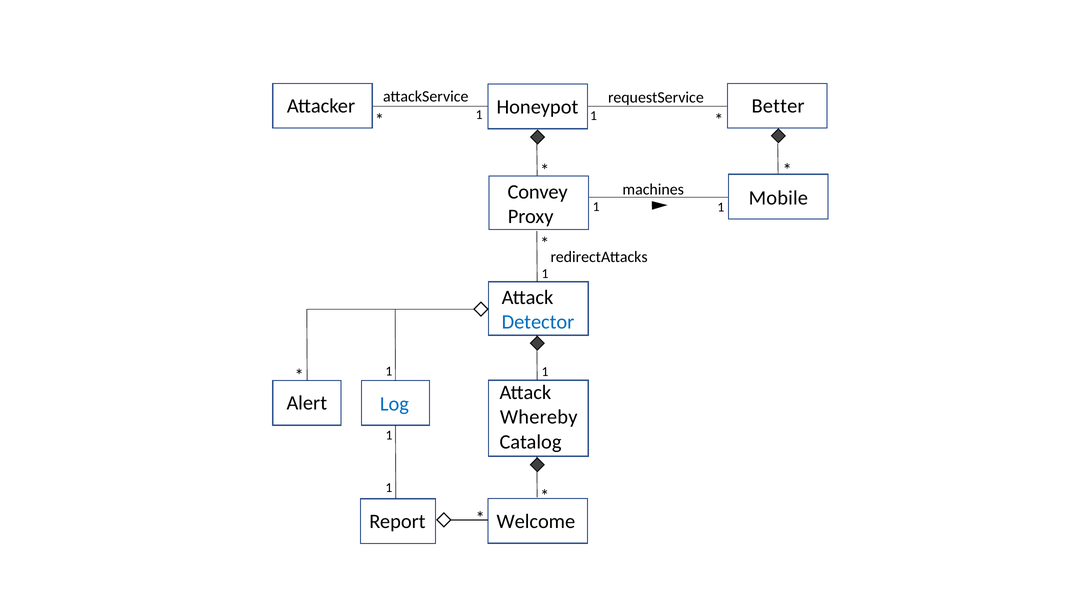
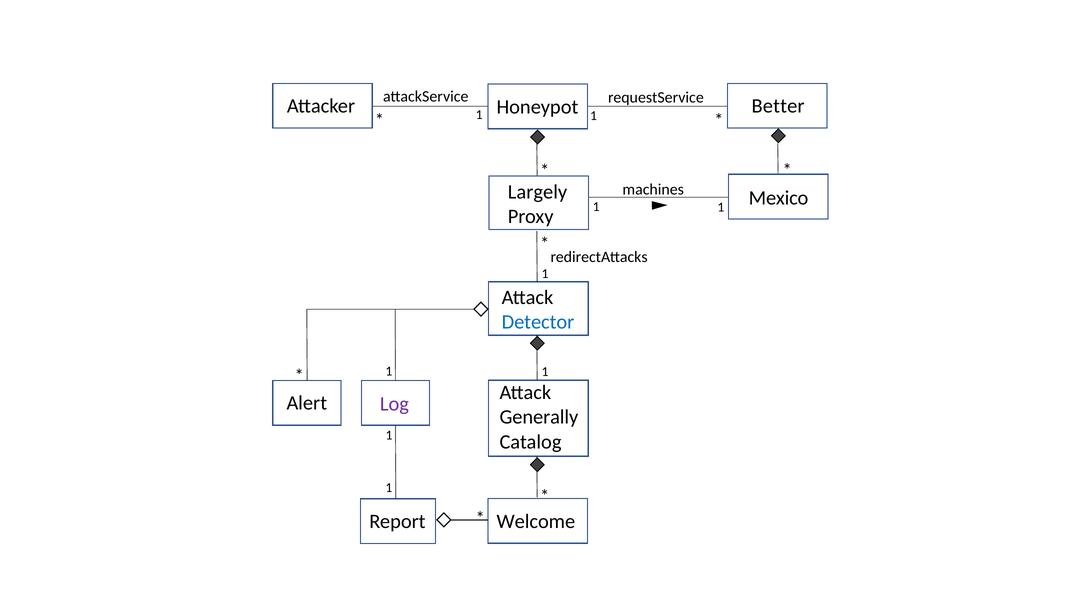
Convey: Convey -> Largely (538, 192)
Mobile: Mobile -> Mexico (779, 198)
Log colour: blue -> purple (394, 404)
Whereby: Whereby -> Generally (539, 417)
